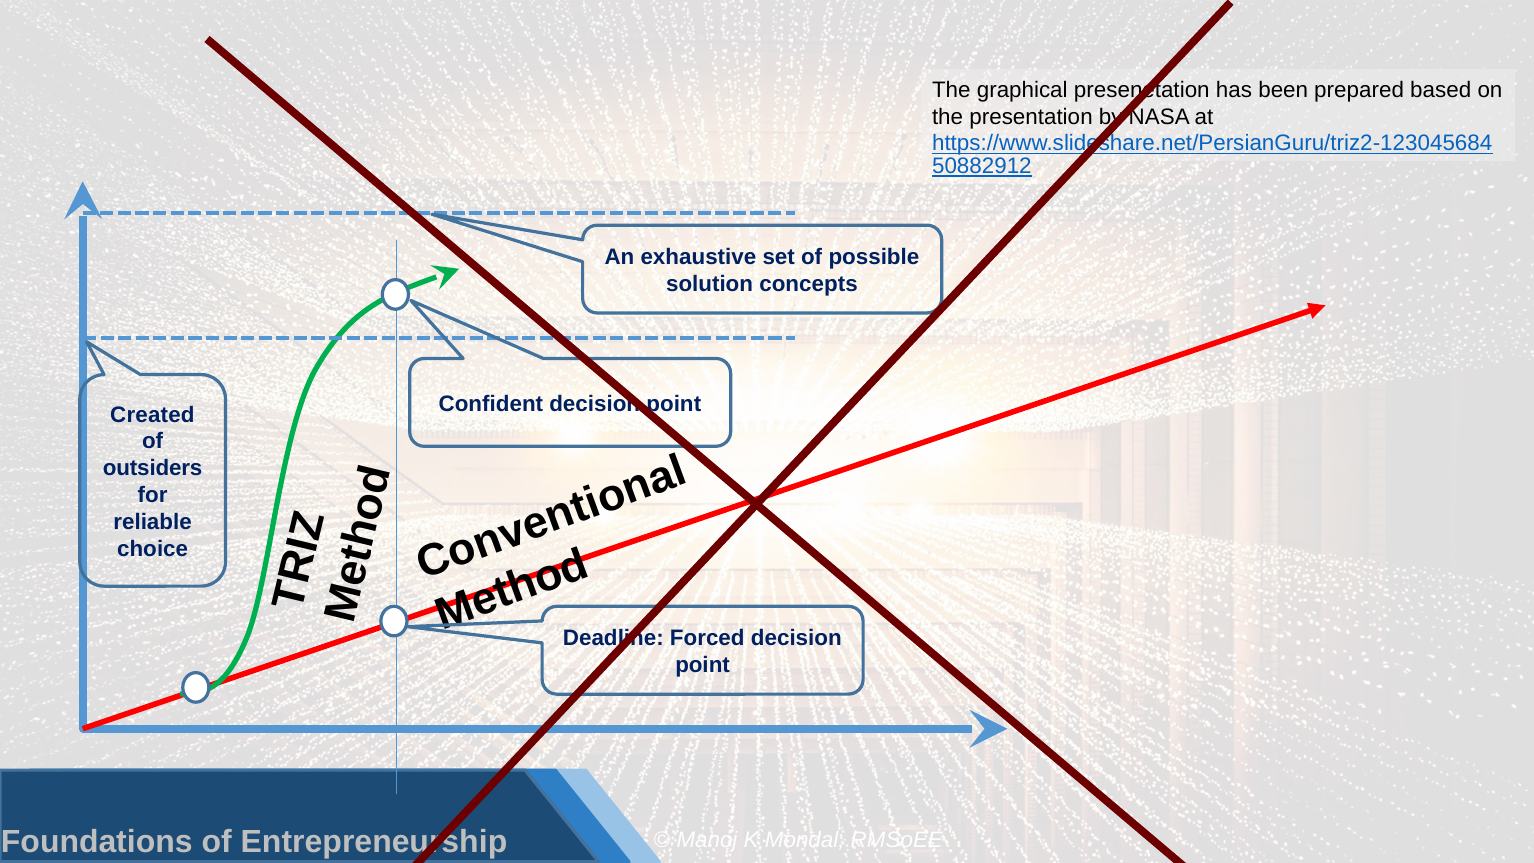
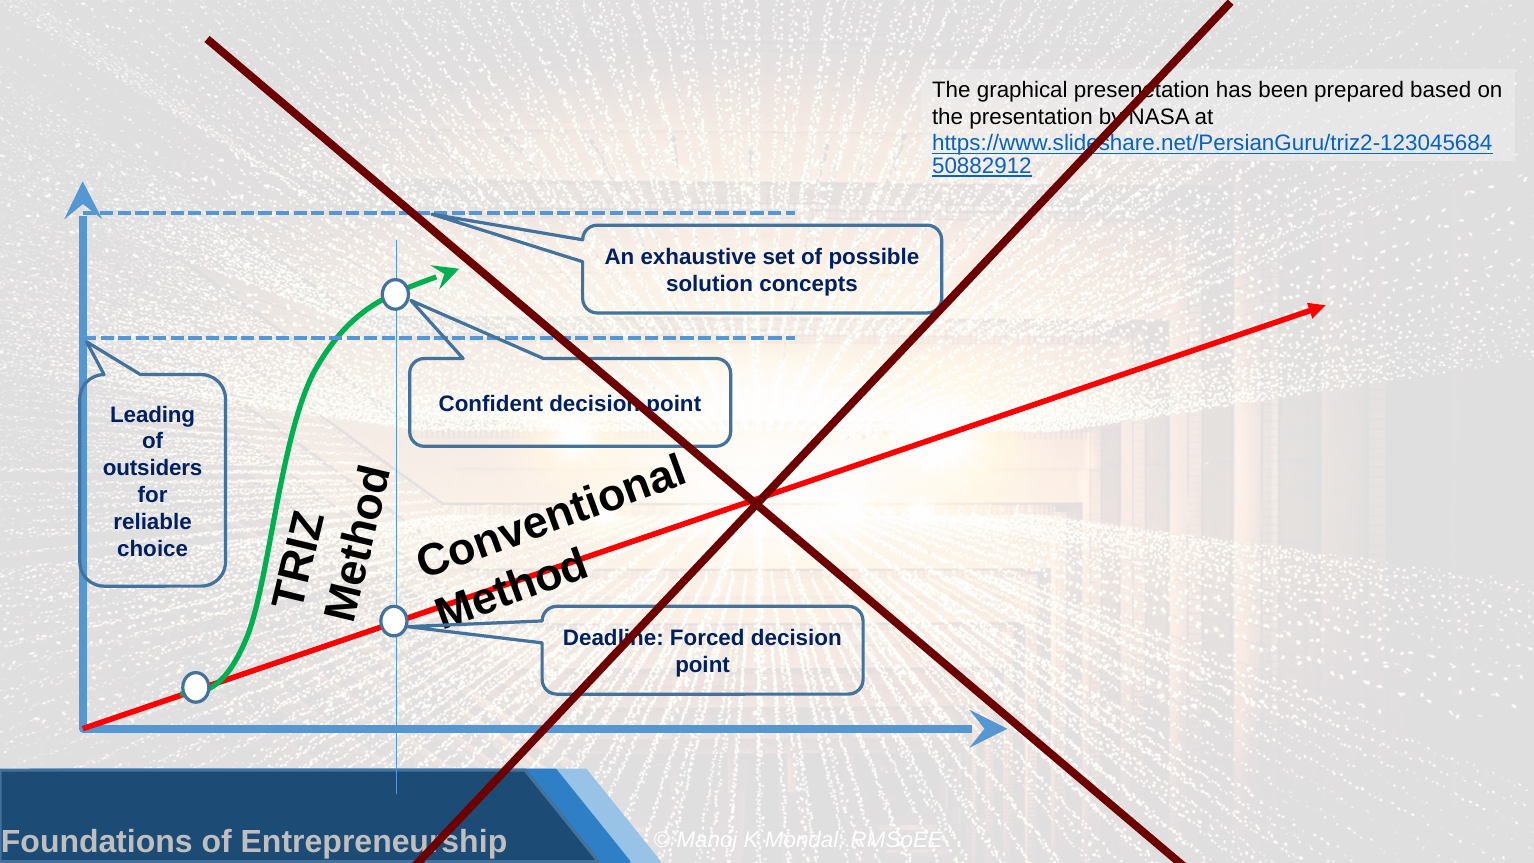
Created: Created -> Leading (153, 415)
